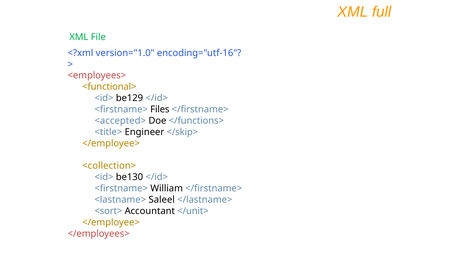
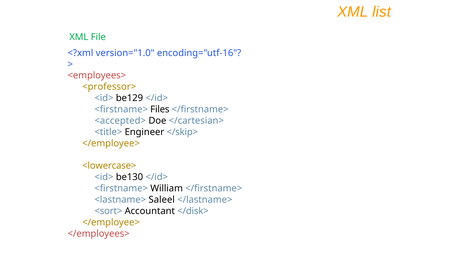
full: full -> list (382, 12)
<functional>: <functional> -> <professor> (109, 87)
</functions>: </functions> -> </cartesian> (196, 121)
<collection>: <collection> -> <lowercase> (109, 166)
</unit>: </unit> -> </disk> (193, 211)
